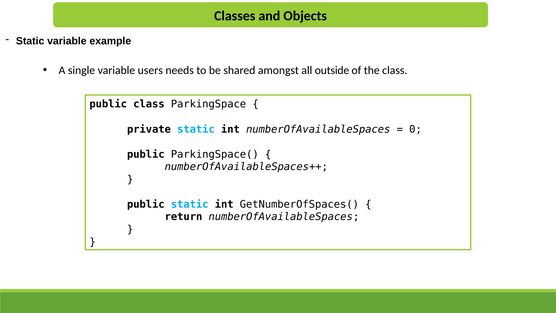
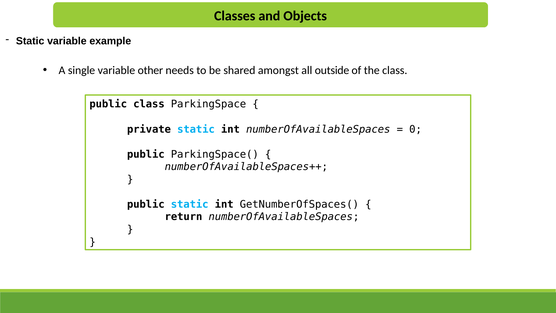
users: users -> other (150, 70)
